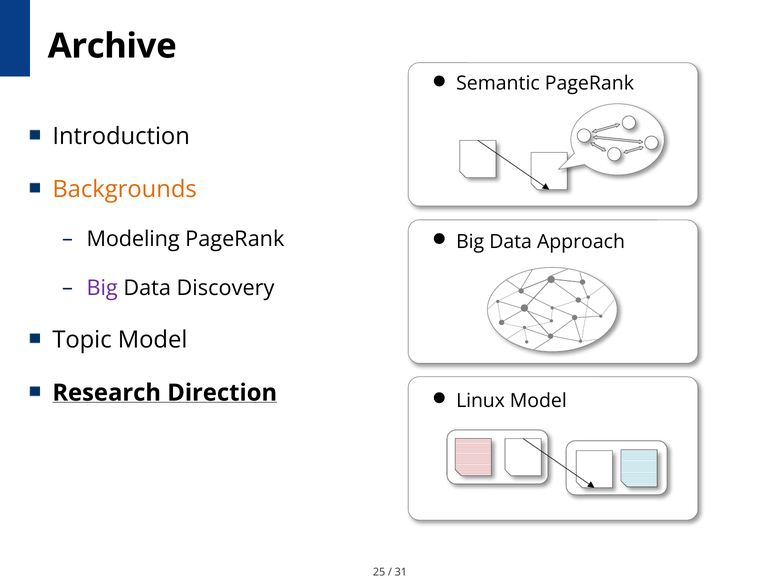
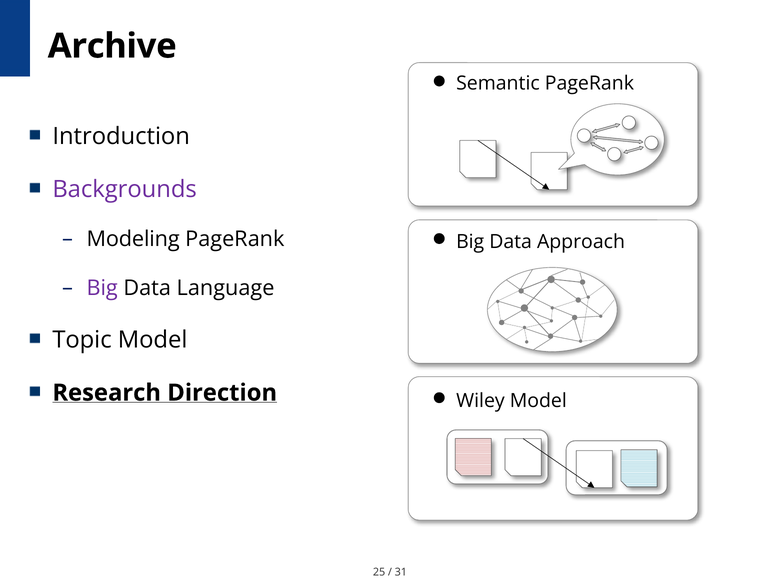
Backgrounds colour: orange -> purple (125, 189)
Discovery: Discovery -> Language (225, 288)
Linux: Linux -> Wiley (480, 401)
